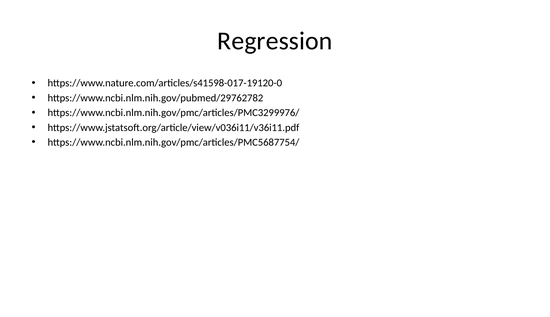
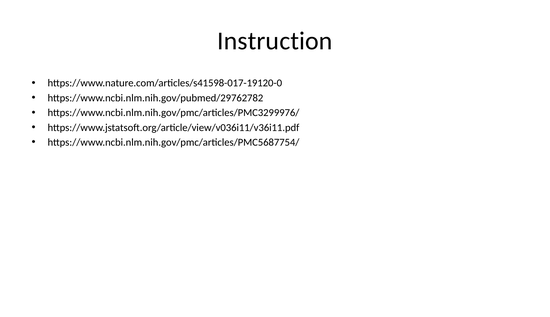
Regression: Regression -> Instruction (275, 41)
